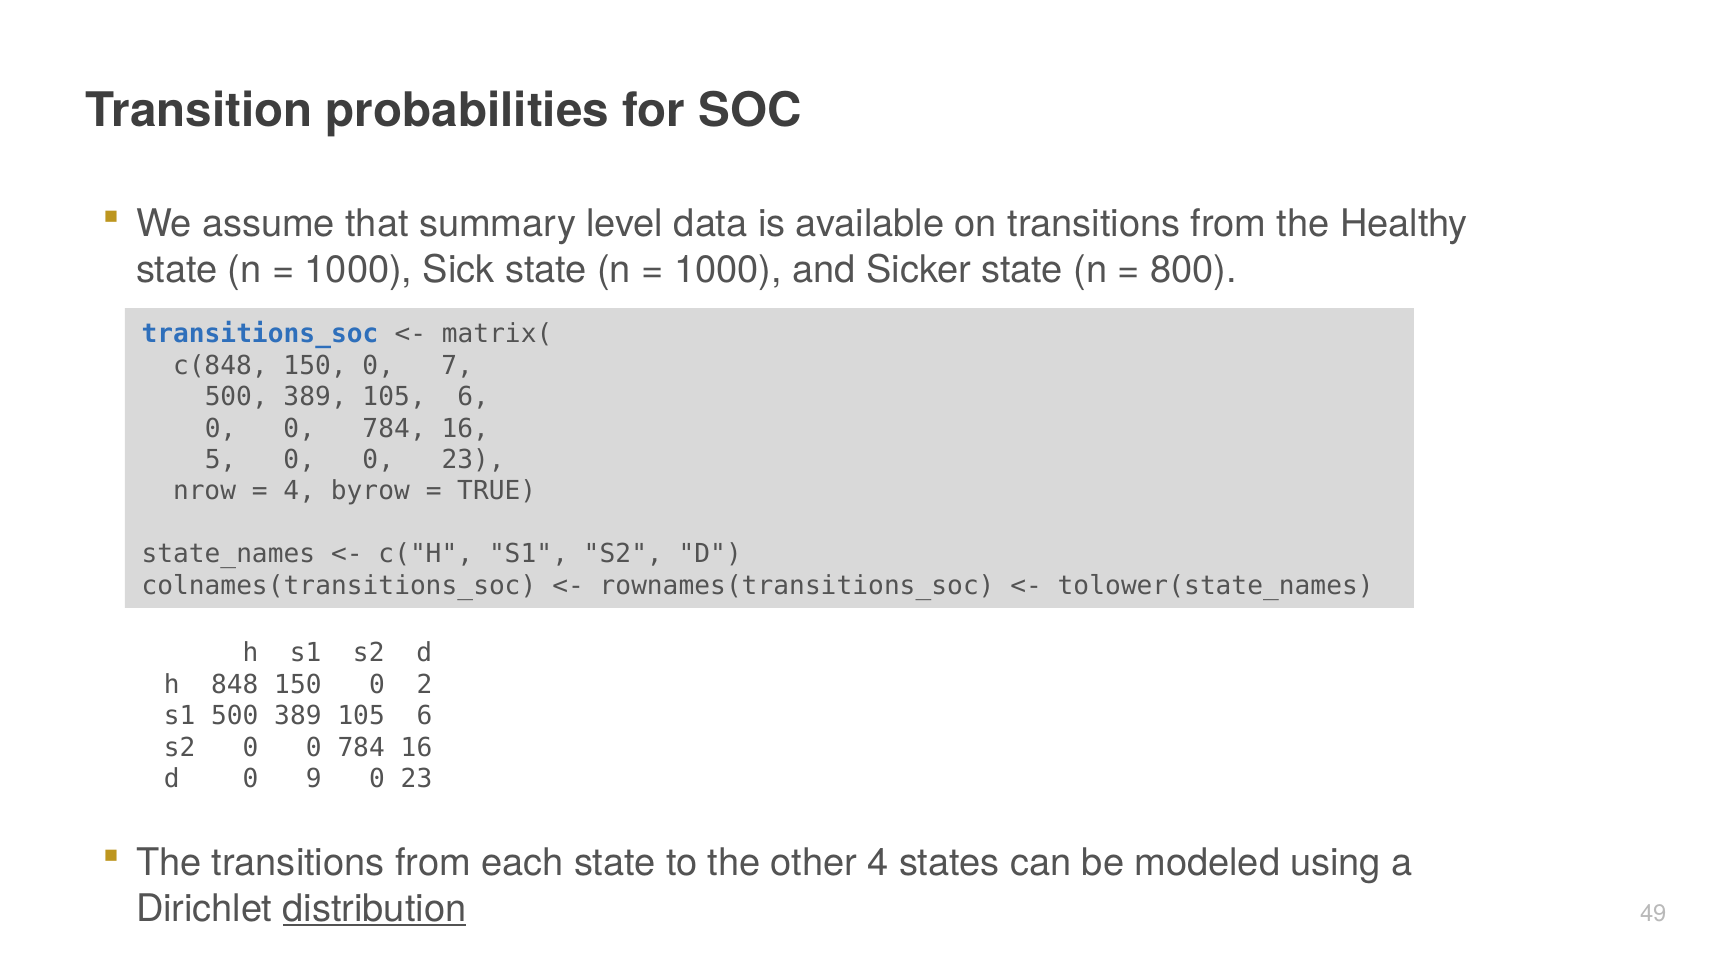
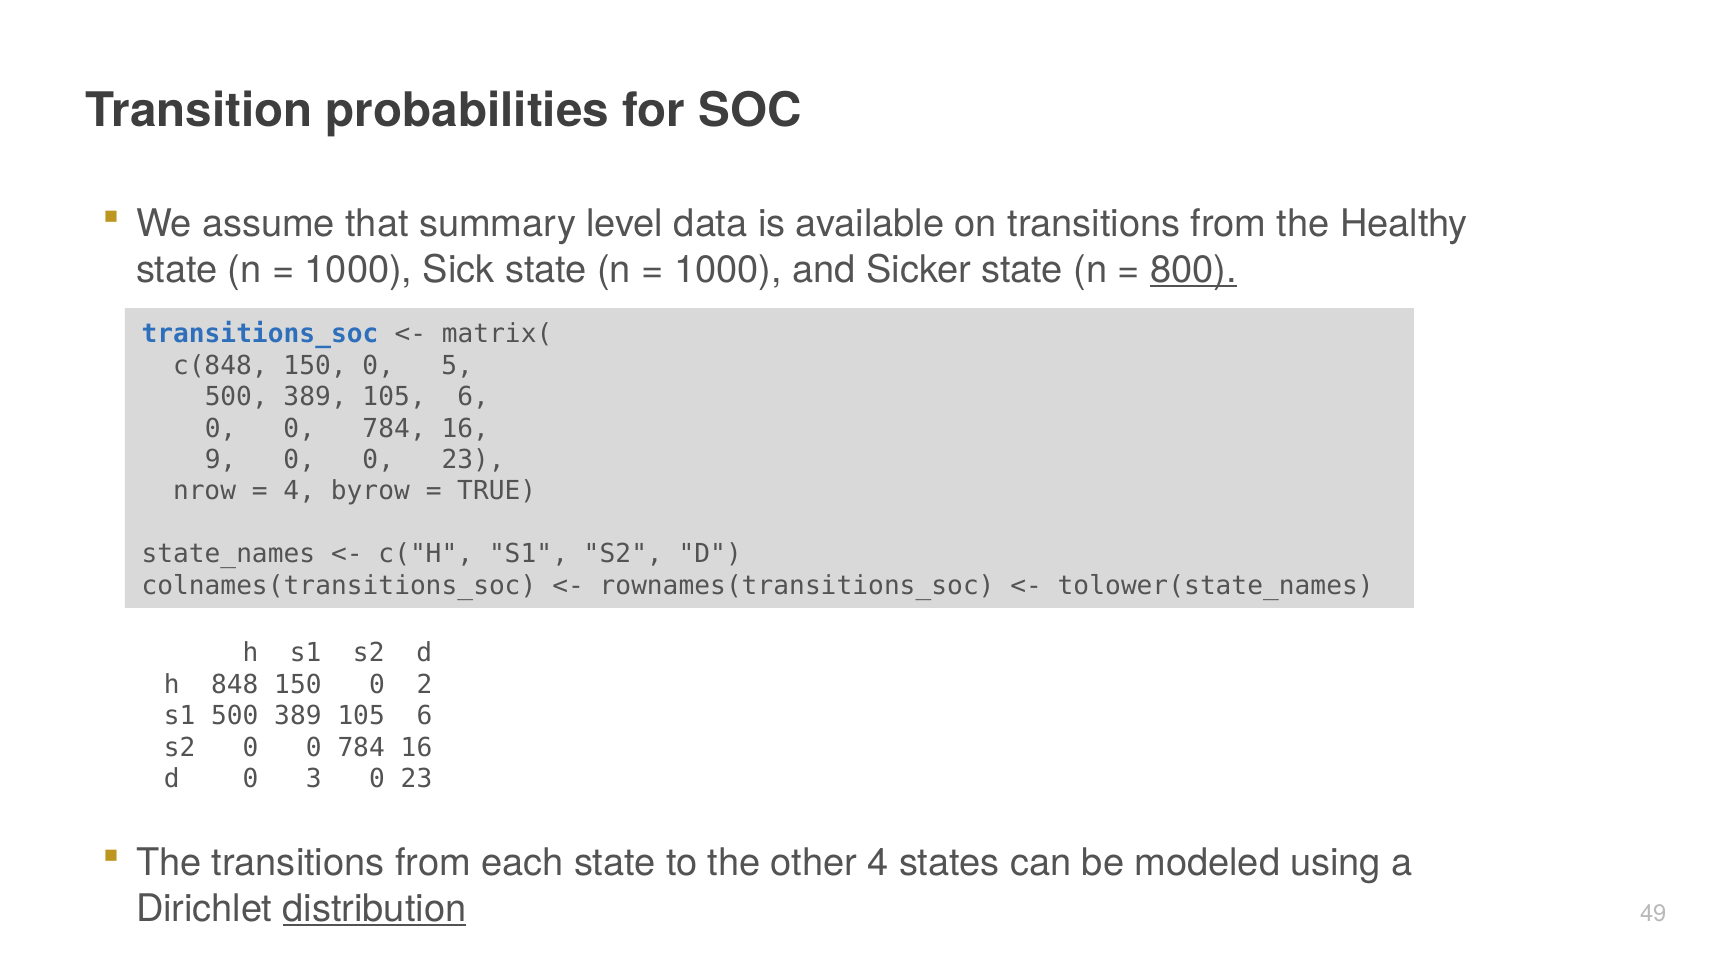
800 underline: none -> present (1194, 269)
7: 7 -> 5 (457, 365)
5: 5 -> 9 (220, 460)
9: 9 -> 3 (314, 779)
